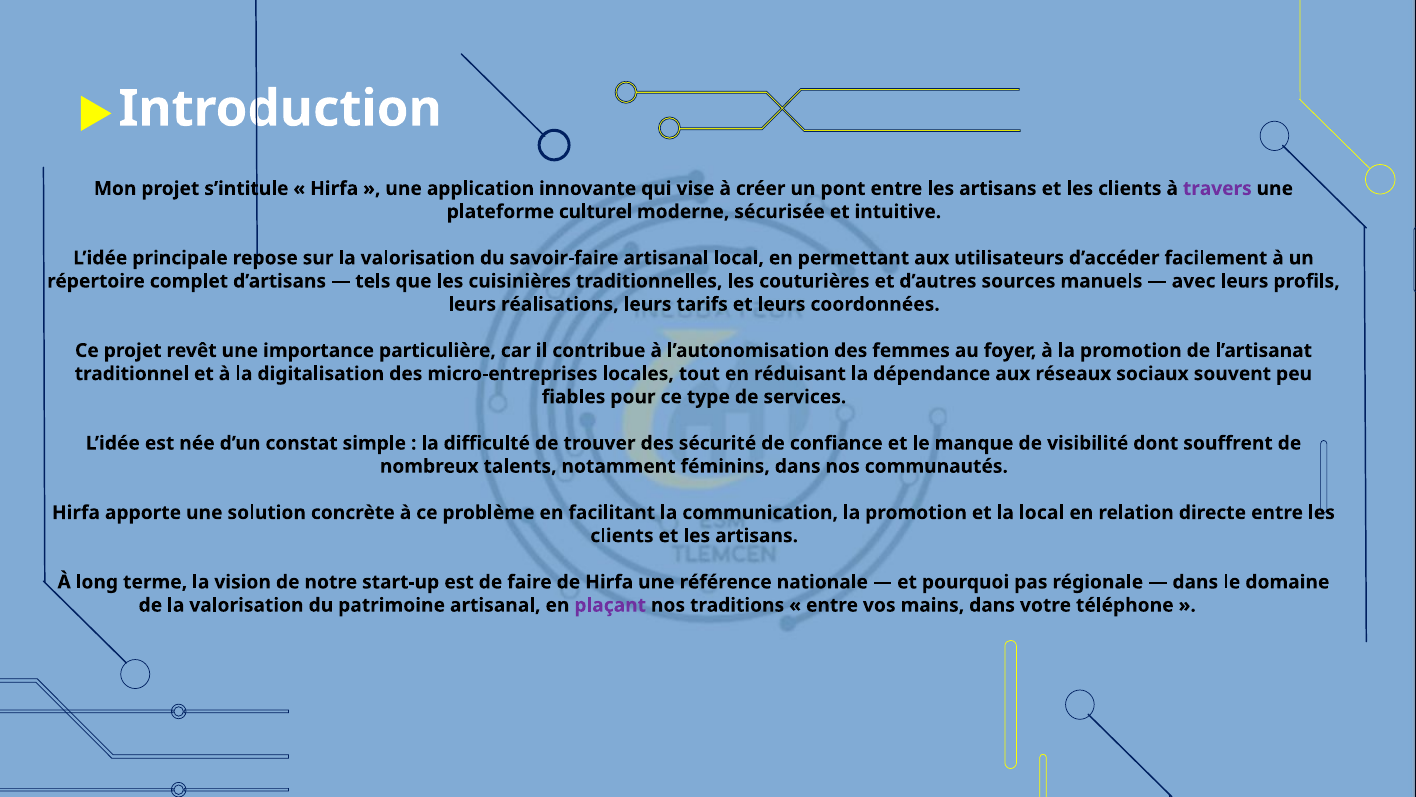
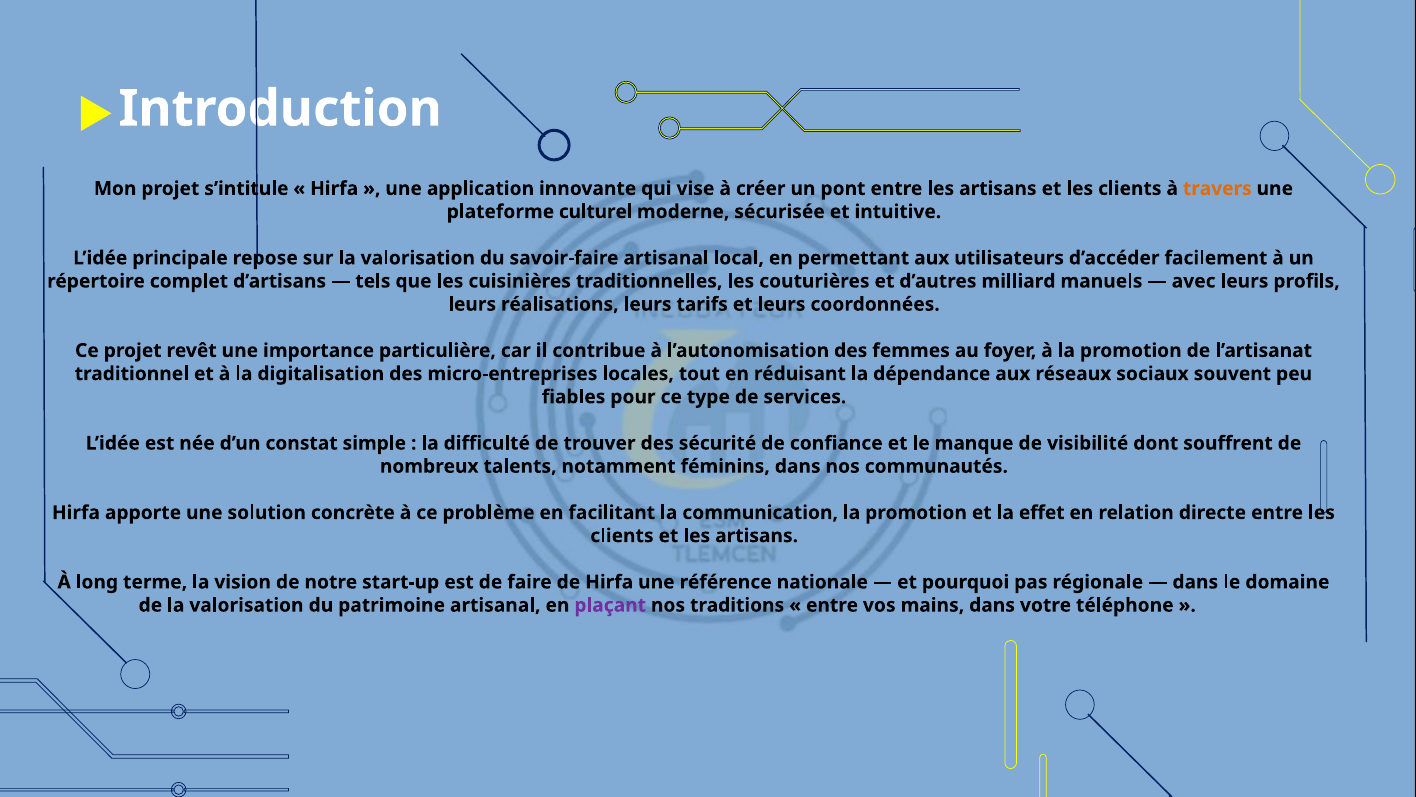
travers colour: purple -> orange (1217, 188)
sources: sources -> milliard (1018, 281)
la local: local -> effet (1042, 512)
